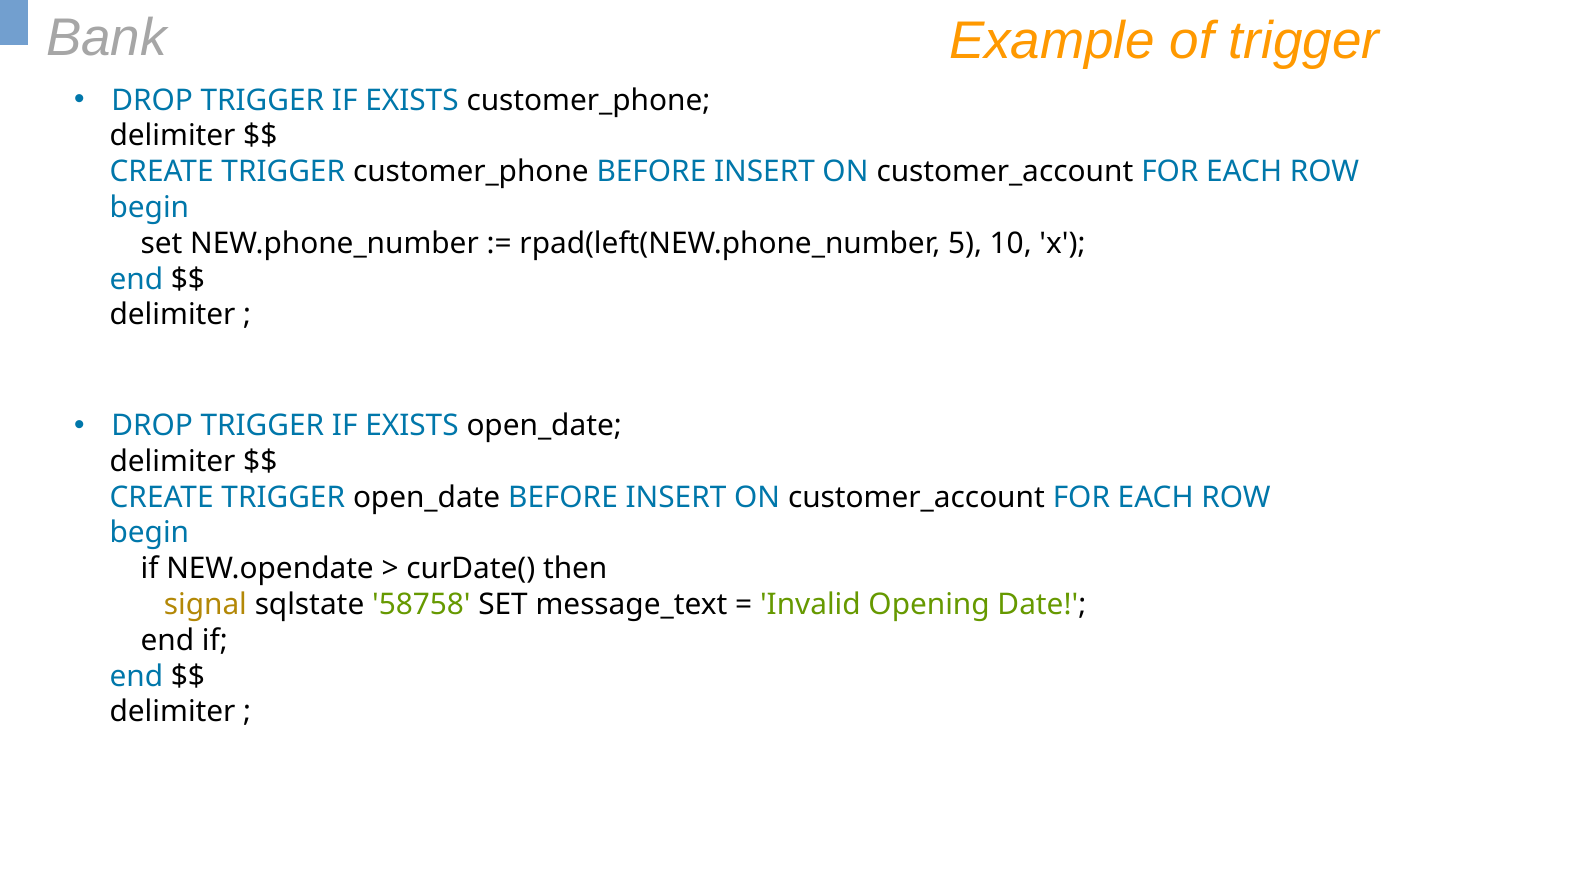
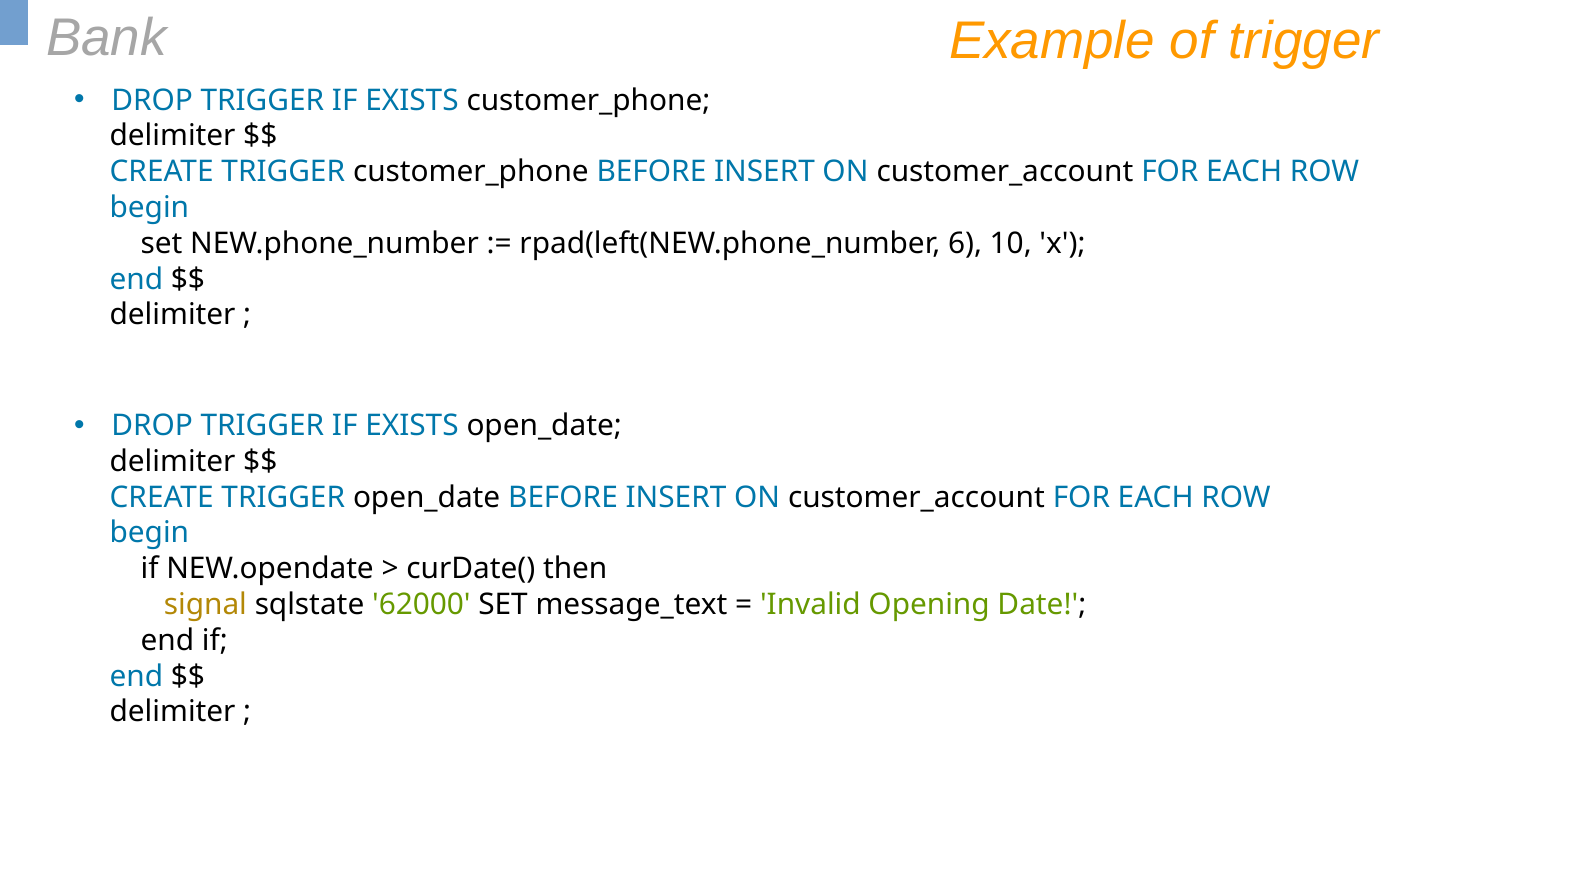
5: 5 -> 6 (965, 244)
58758: 58758 -> 62000 (421, 605)
